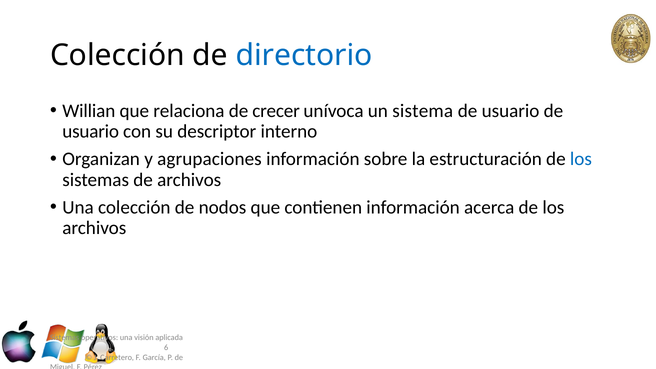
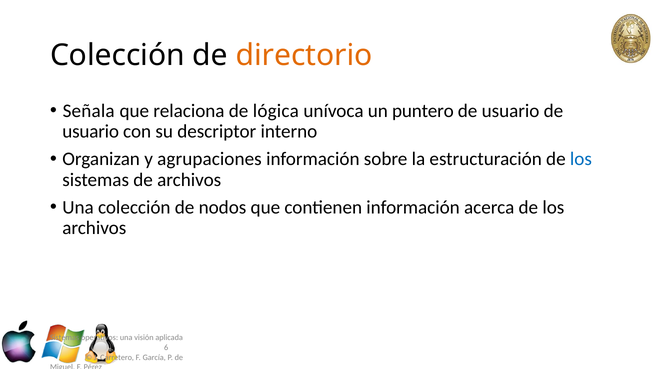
directorio colour: blue -> orange (304, 55)
Willian: Willian -> Señala (89, 111)
crecer: crecer -> lógica (276, 111)
sistema: sistema -> puntero (423, 111)
